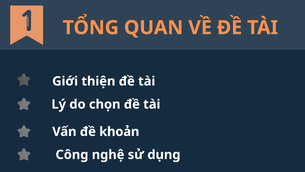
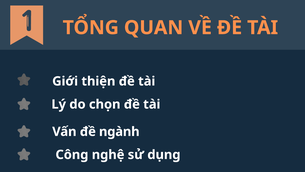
khoản: khoản -> ngành (119, 131)
